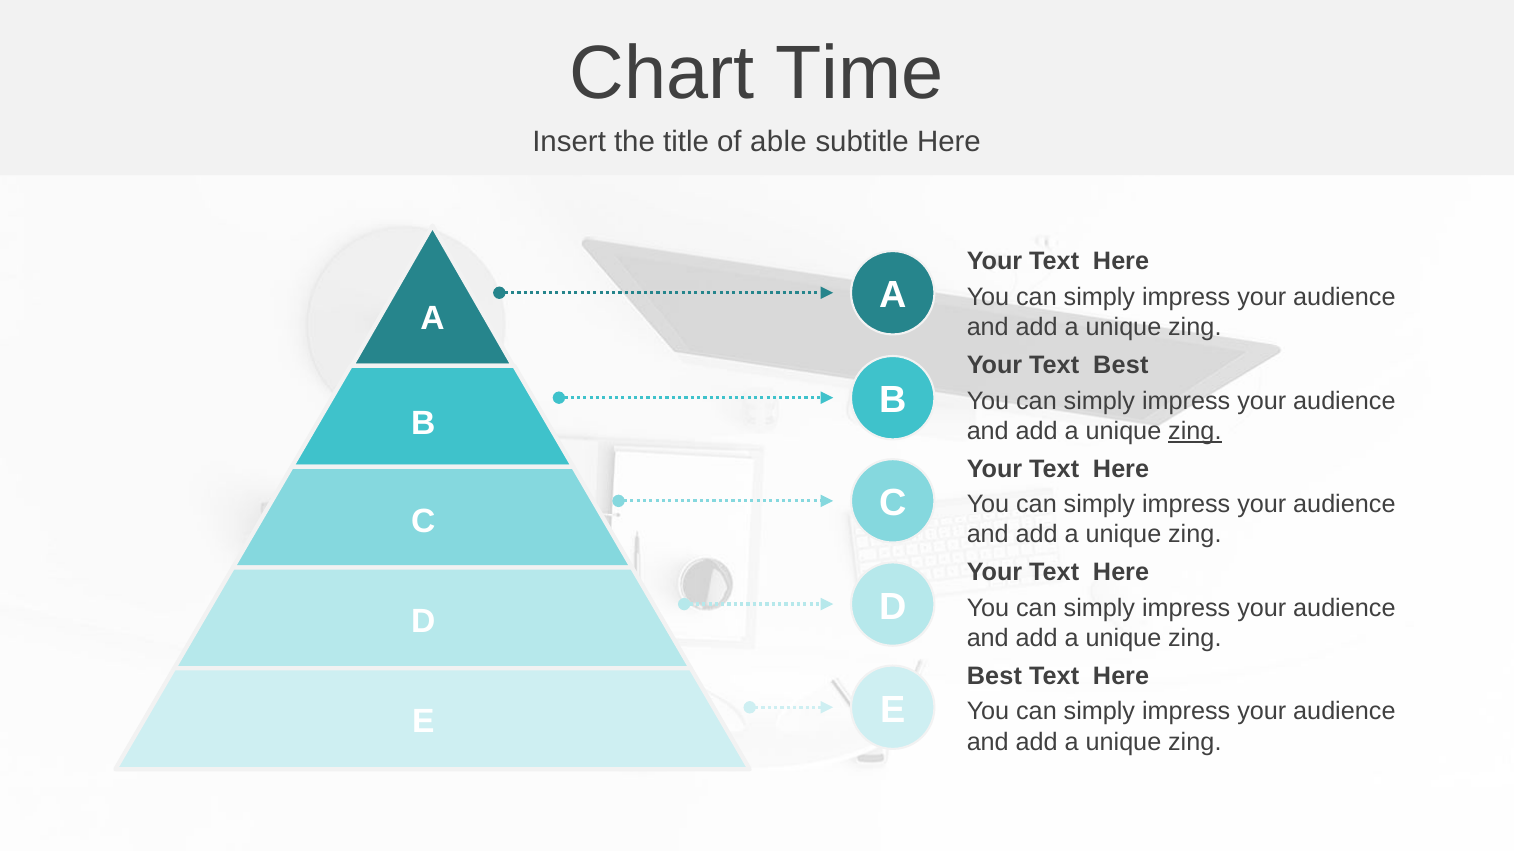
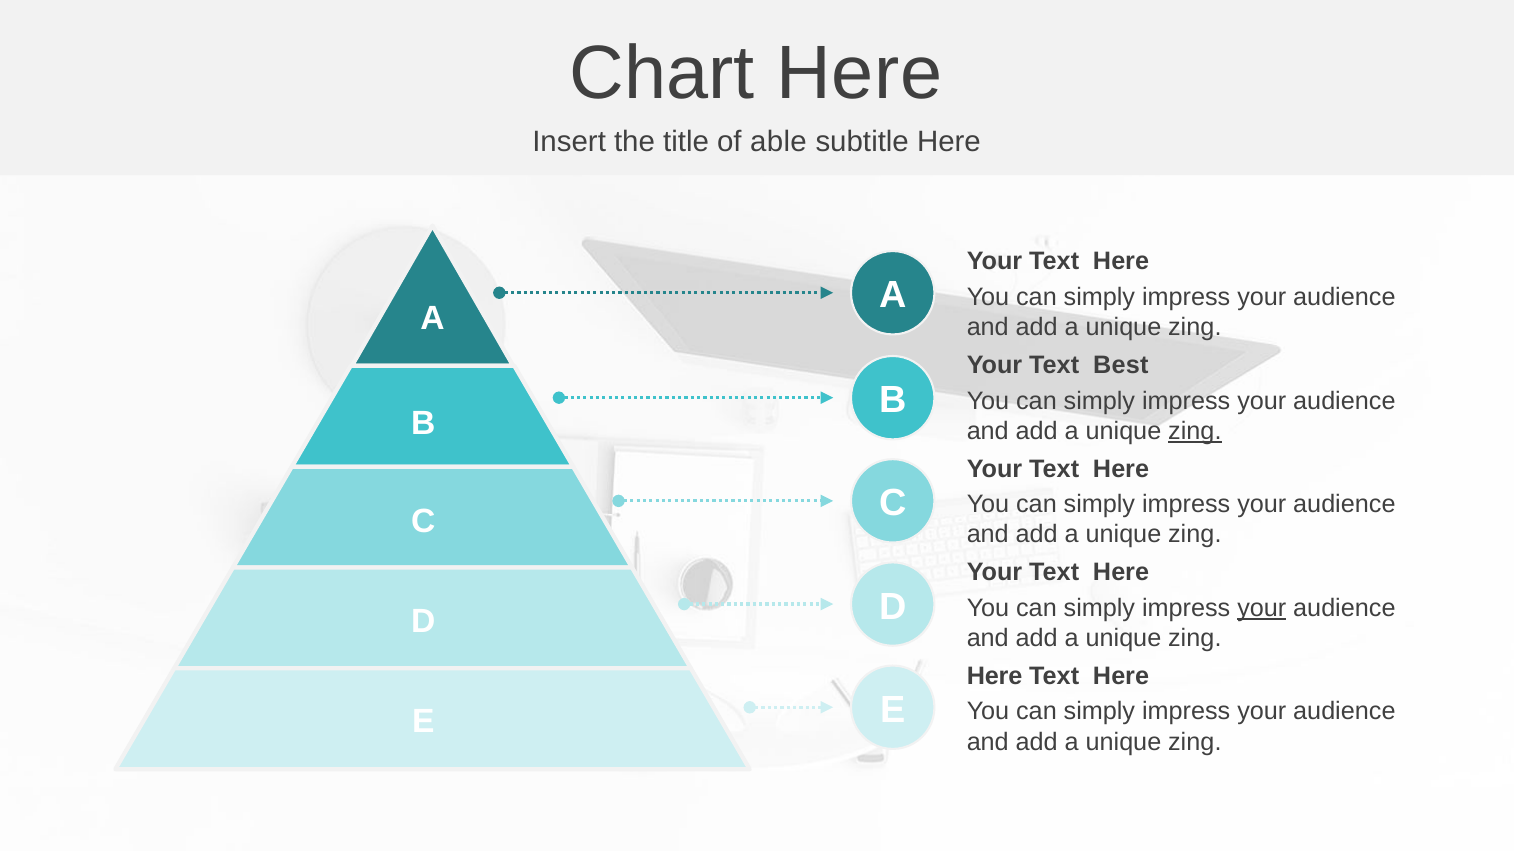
Chart Time: Time -> Here (859, 73)
your underline: none -> present (1262, 608)
Best: Best -> Here (995, 676)
